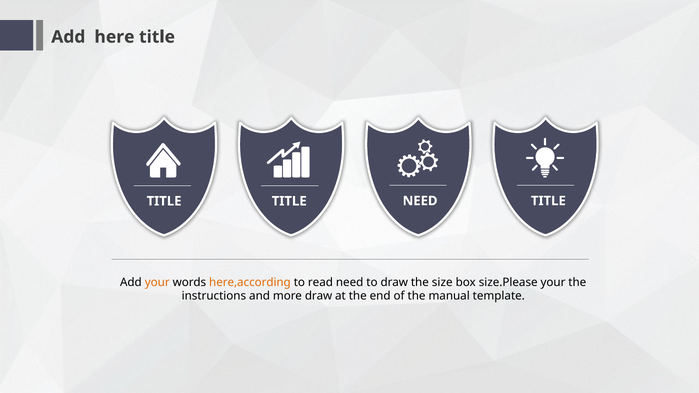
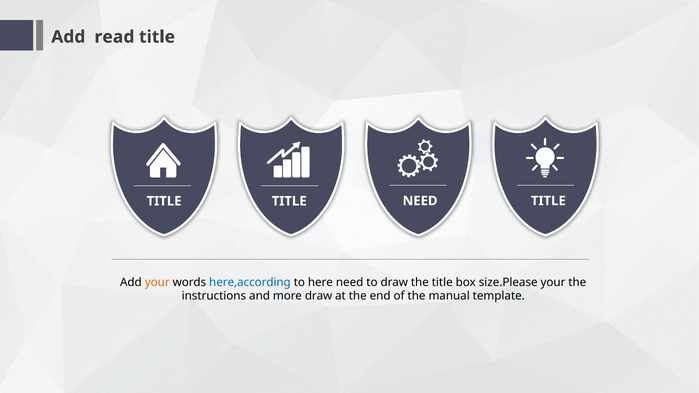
here: here -> read (114, 37)
here,according colour: orange -> blue (250, 282)
read: read -> here (320, 282)
the size: size -> title (442, 282)
